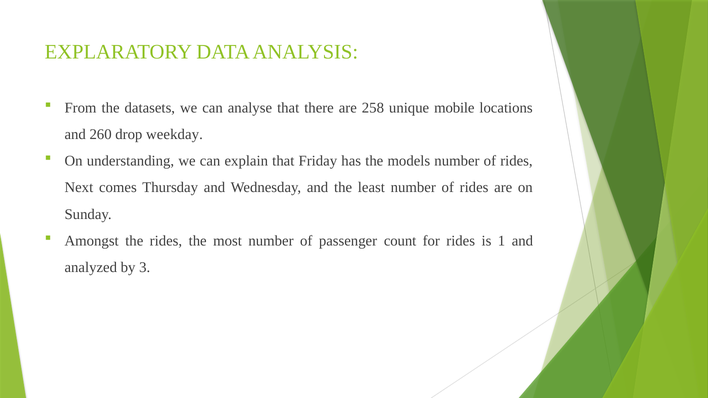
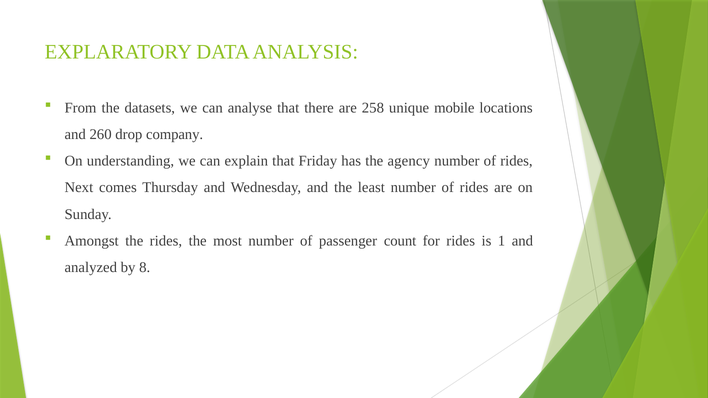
weekday: weekday -> company (175, 134)
models: models -> agency (409, 161)
3: 3 -> 8 (145, 267)
